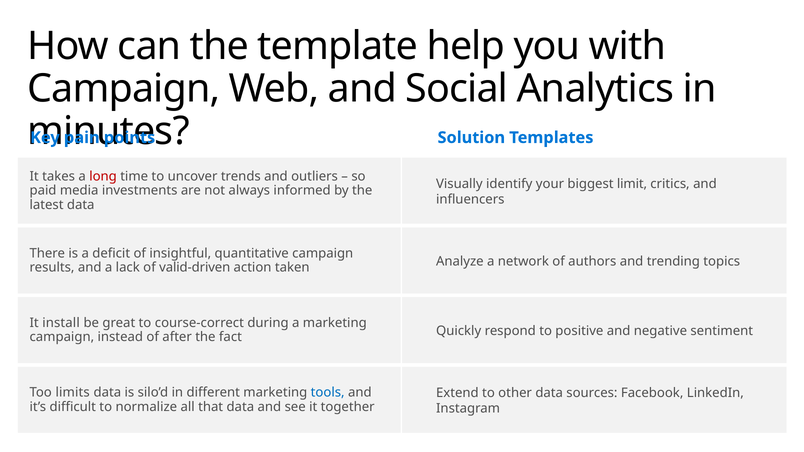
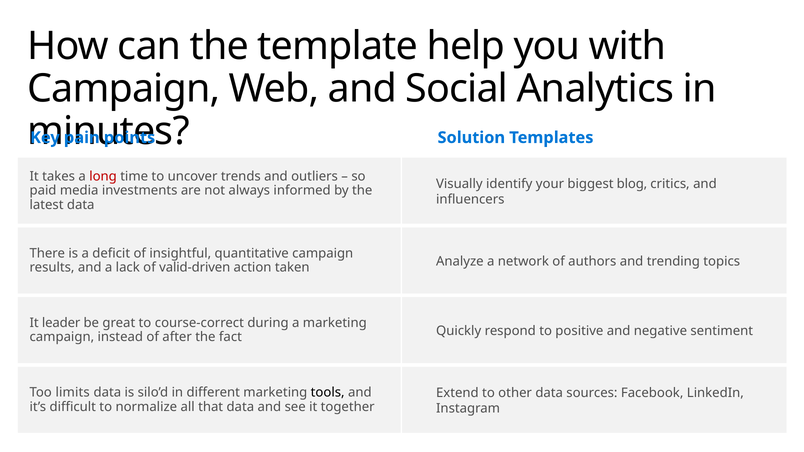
limit: limit -> blog (632, 184)
install: install -> leader (61, 323)
tools colour: blue -> black (328, 393)
